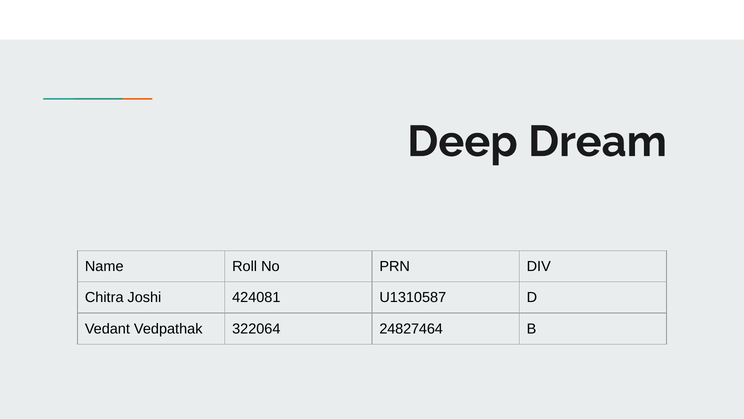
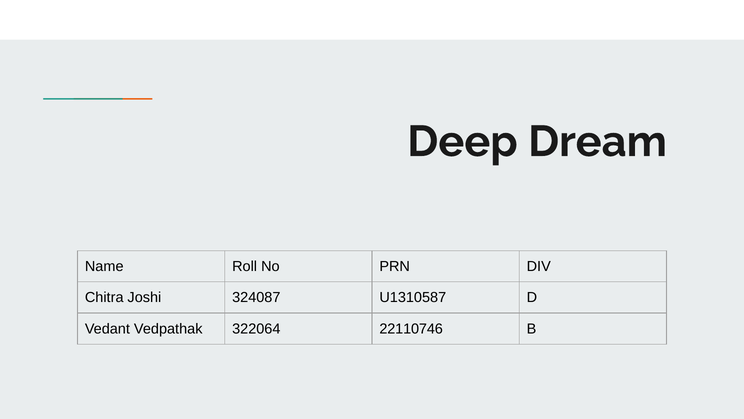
424081: 424081 -> 324087 (256, 297)
24827464: 24827464 -> 22110746 (411, 328)
